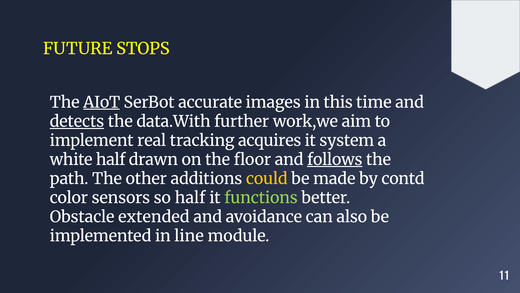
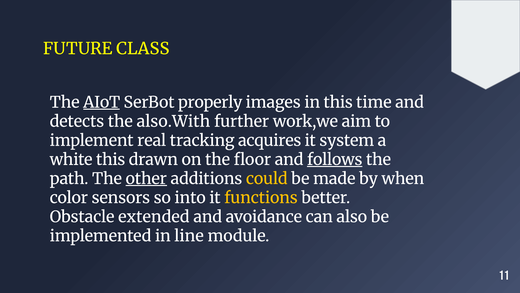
STOPS: STOPS -> CLASS (143, 49)
accurate: accurate -> properly (210, 102)
detects underline: present -> none (77, 121)
data.With: data.With -> also.With (173, 121)
white half: half -> this (111, 159)
other underline: none -> present (146, 178)
contd: contd -> when (403, 178)
so half: half -> into (190, 198)
functions colour: light green -> yellow (261, 198)
